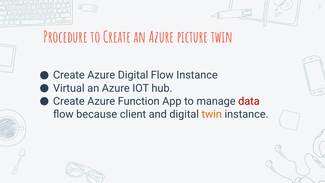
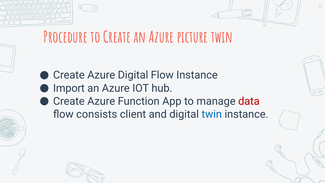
Virtual: Virtual -> Import (69, 88)
because: because -> consists (97, 114)
twin colour: orange -> blue (212, 114)
